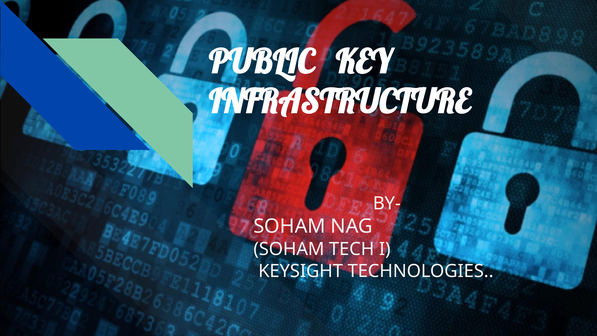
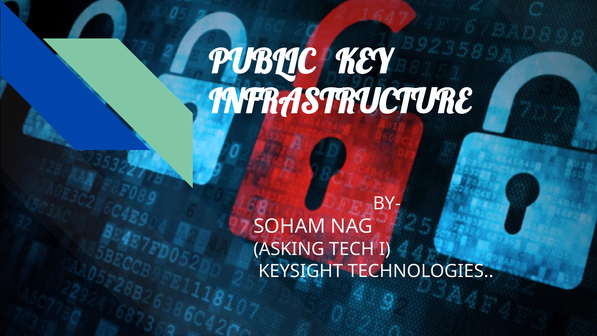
SOHAM: SOHAM -> ASKING (289, 249)
